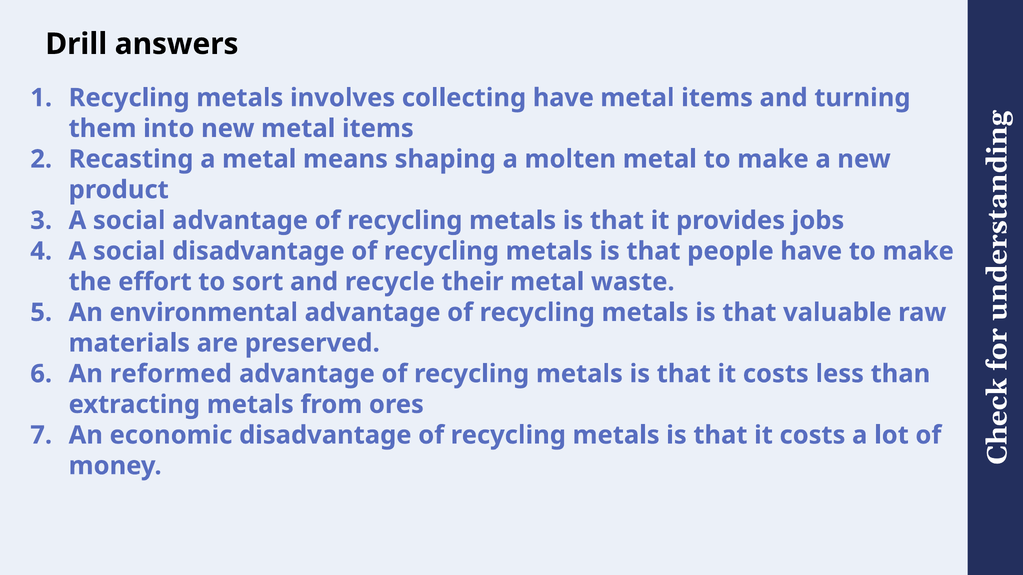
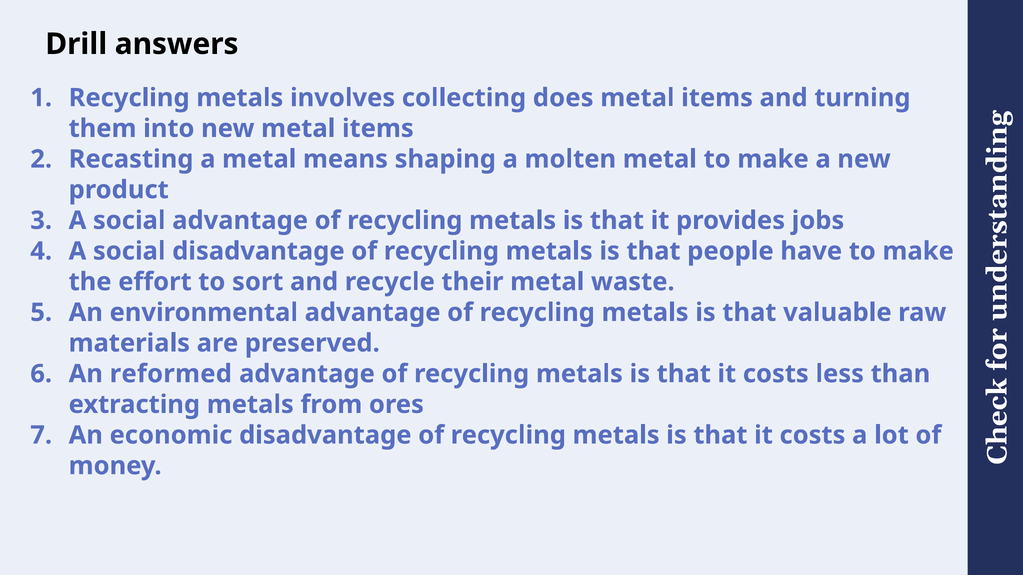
collecting have: have -> does (563, 98)
